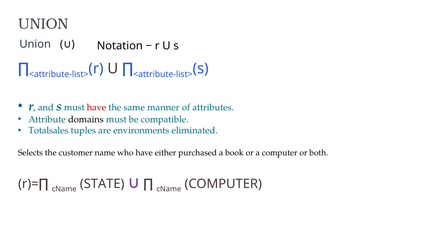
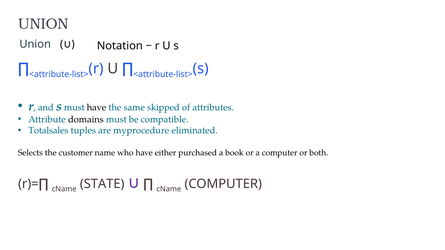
have colour: red -> black (97, 108)
manner: manner -> skipped (163, 108)
environments: environments -> myprocedure (141, 131)
